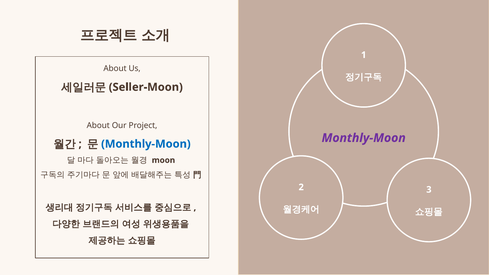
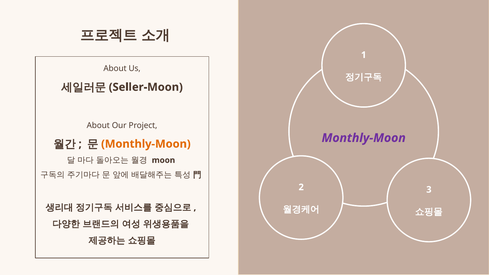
Monthly-Moon colour: blue -> orange (146, 144)
